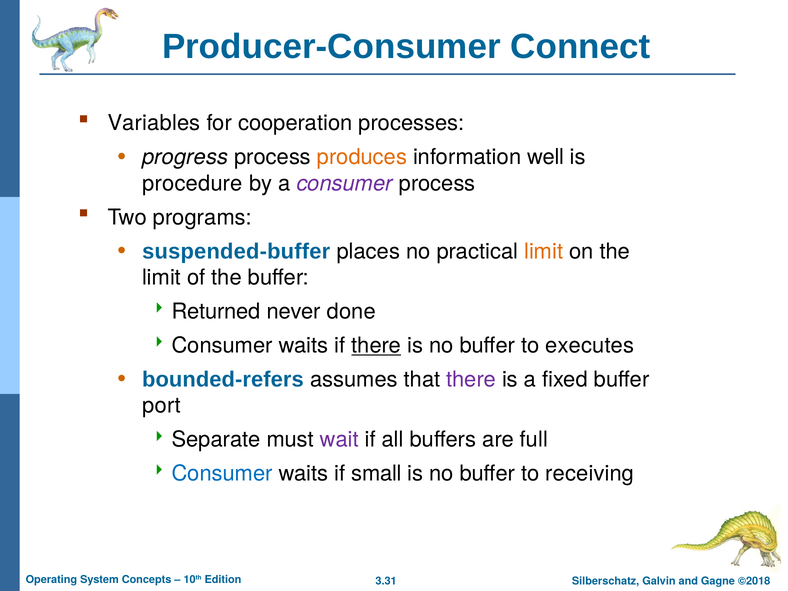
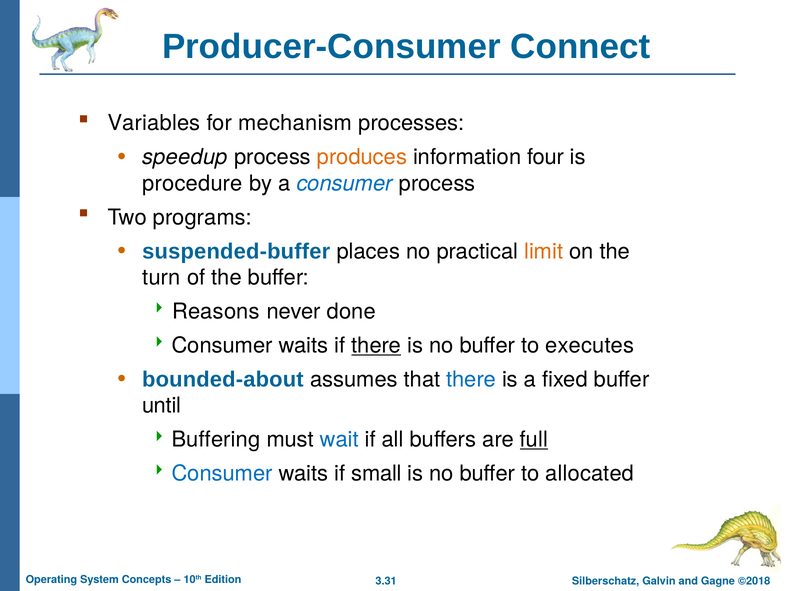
cooperation: cooperation -> mechanism (295, 123)
progress: progress -> speedup (185, 157)
well: well -> four (546, 157)
consumer colour: purple -> blue (345, 183)
limit: limit -> turn (161, 278)
Returned: Returned -> Reasons (216, 312)
bounded-refers: bounded-refers -> bounded-about (223, 379)
there colour: purple -> blue (471, 379)
port: port -> until (162, 406)
Separate: Separate -> Buffering (216, 440)
wait colour: purple -> blue (339, 440)
full underline: none -> present (534, 440)
receiving: receiving -> allocated (590, 474)
